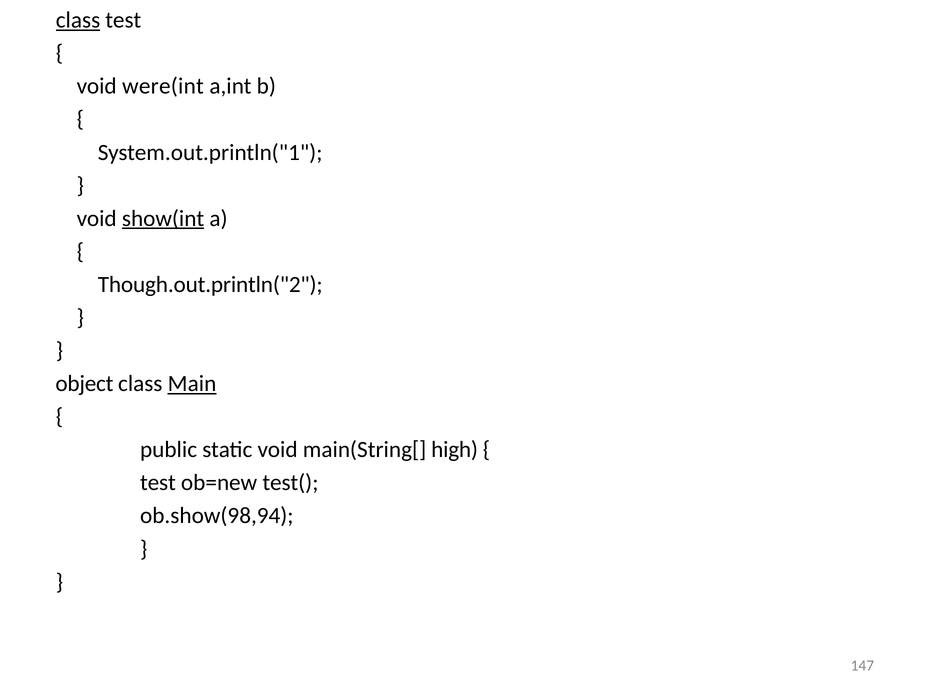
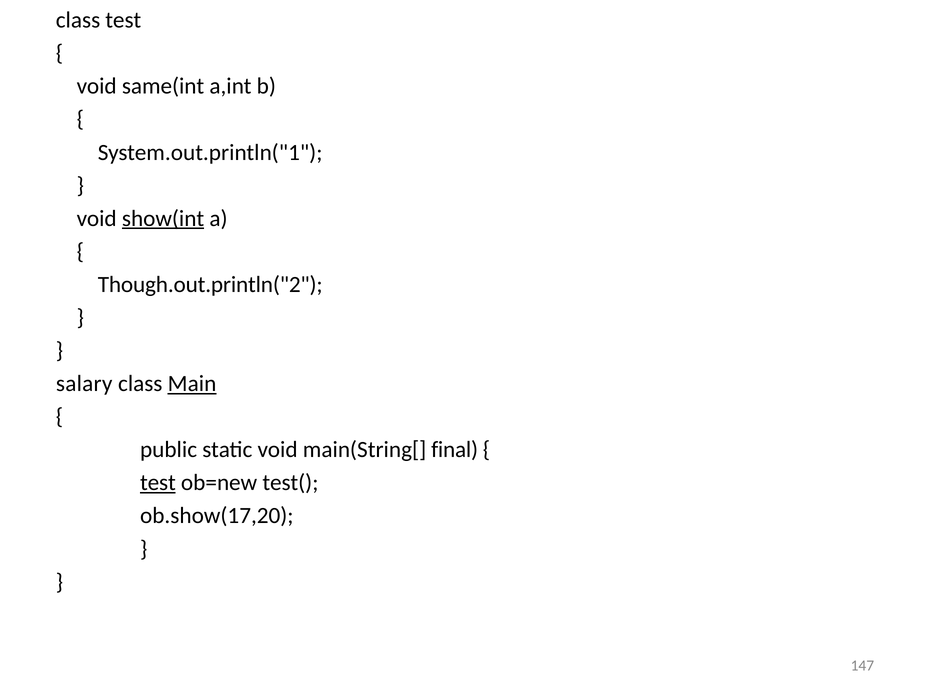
class underline: present -> none (78, 20)
were(int: were(int -> same(int (163, 86)
object: object -> salary (84, 384)
high: high -> final (455, 450)
test underline: none -> present (158, 483)
ob.show(98,94: ob.show(98,94 -> ob.show(17,20 (217, 516)
